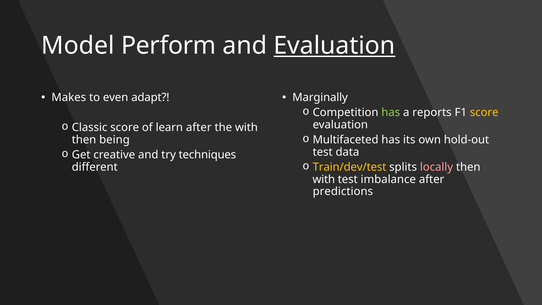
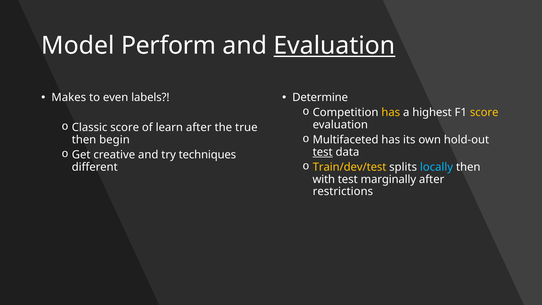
adapt: adapt -> labels (150, 97)
Marginally: Marginally -> Determine (320, 97)
has colour: light green -> yellow (391, 113)
reports: reports -> highest (432, 113)
the with: with -> true (246, 128)
being: being -> begin (114, 140)
test underline: none -> present (323, 152)
locally colour: pink -> light blue (436, 167)
imbalance: imbalance -> marginally (388, 179)
predictions: predictions -> restrictions (343, 191)
